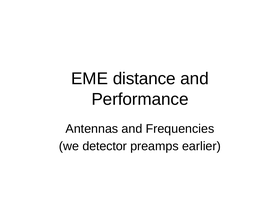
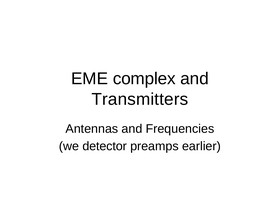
distance: distance -> complex (144, 79)
Performance: Performance -> Transmitters (140, 99)
